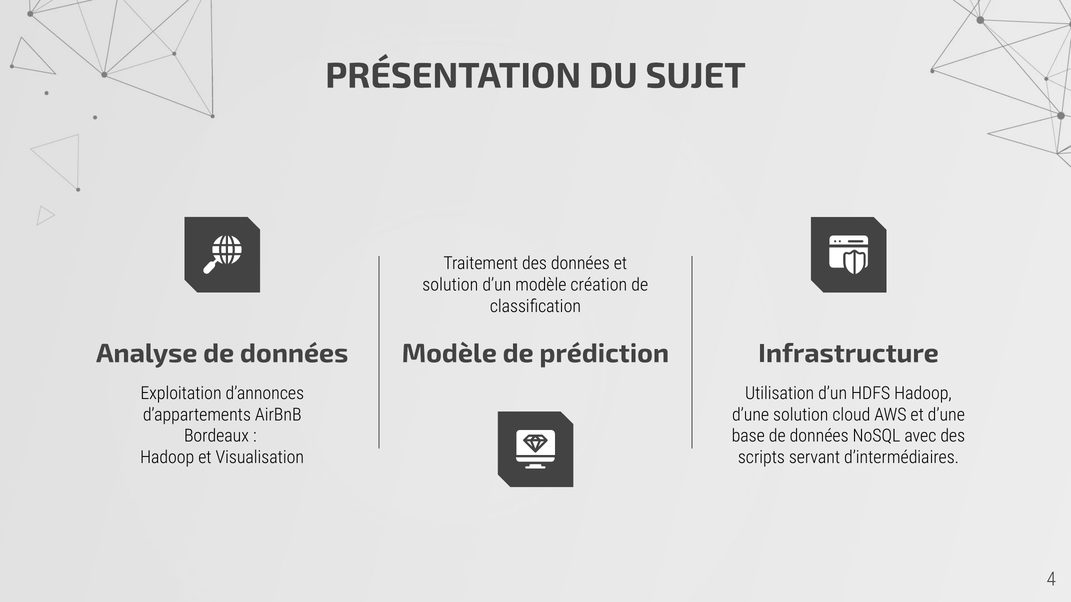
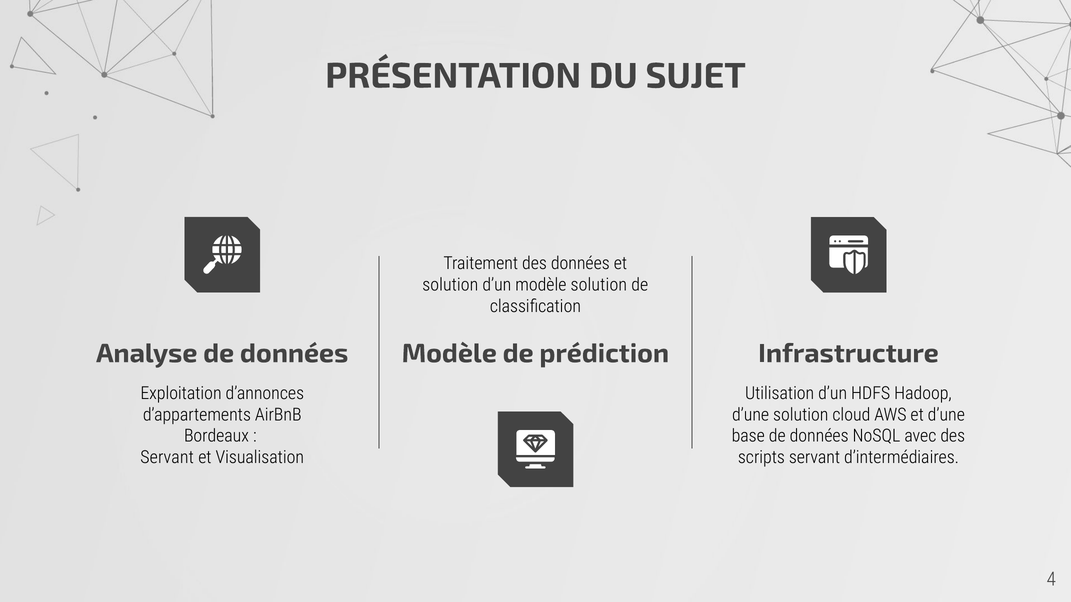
modèle création: création -> solution (599, 285)
Hadoop: Hadoop -> Servant (167, 458)
